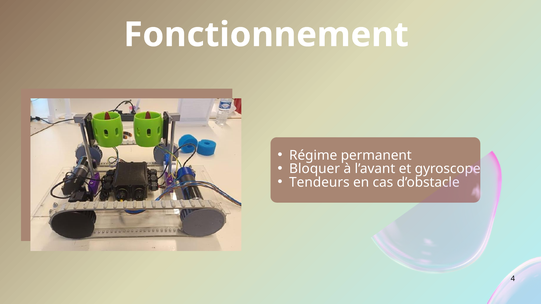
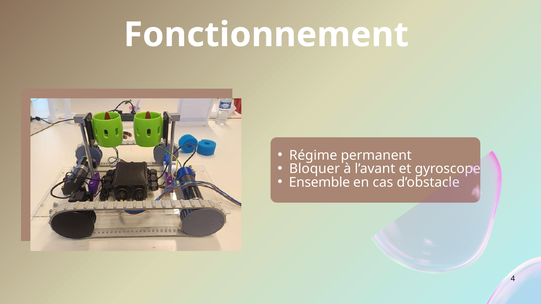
Tendeurs: Tendeurs -> Ensemble (319, 182)
